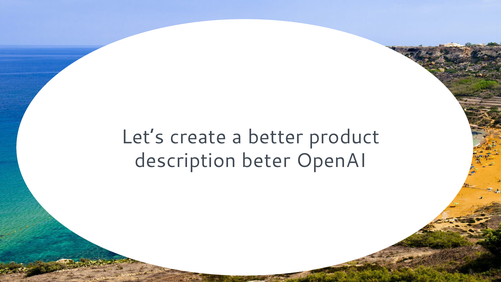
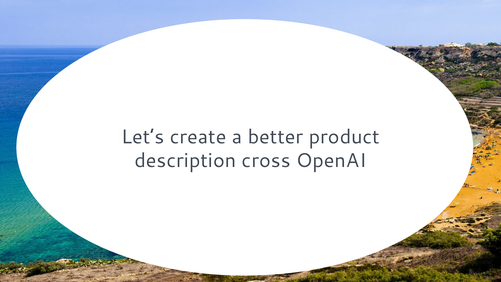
beter: beter -> cross (266, 161)
